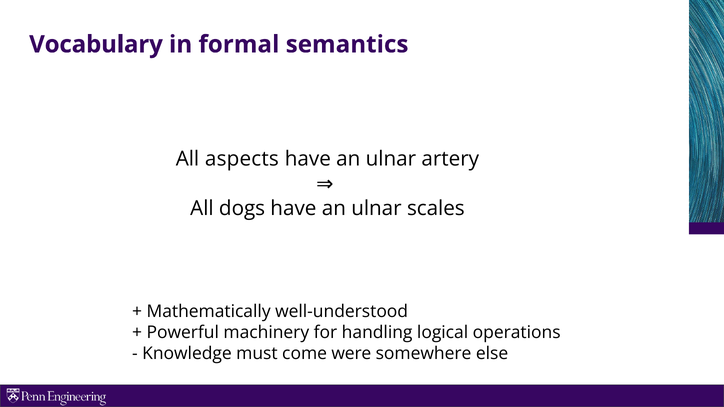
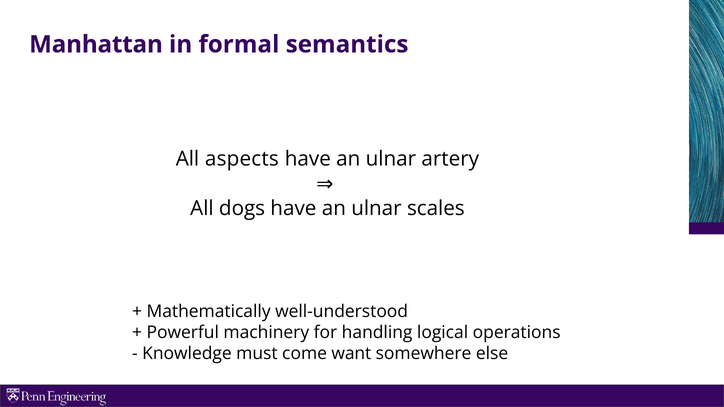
Vocabulary: Vocabulary -> Manhattan (96, 44)
were: were -> want (351, 354)
